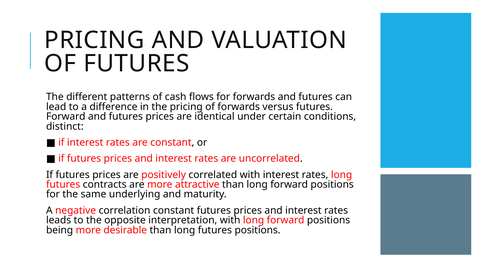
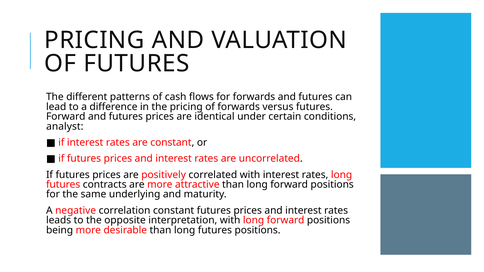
distinct: distinct -> analyst (65, 126)
